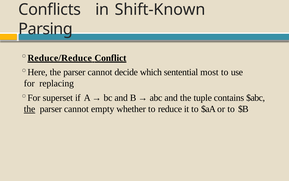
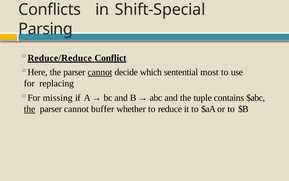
Shift-Known: Shift-Known -> Shift-Special (160, 10)
cannot underline: none -> present (100, 72)
superset: superset -> missing (58, 98)
empty: empty -> buffer (103, 109)
